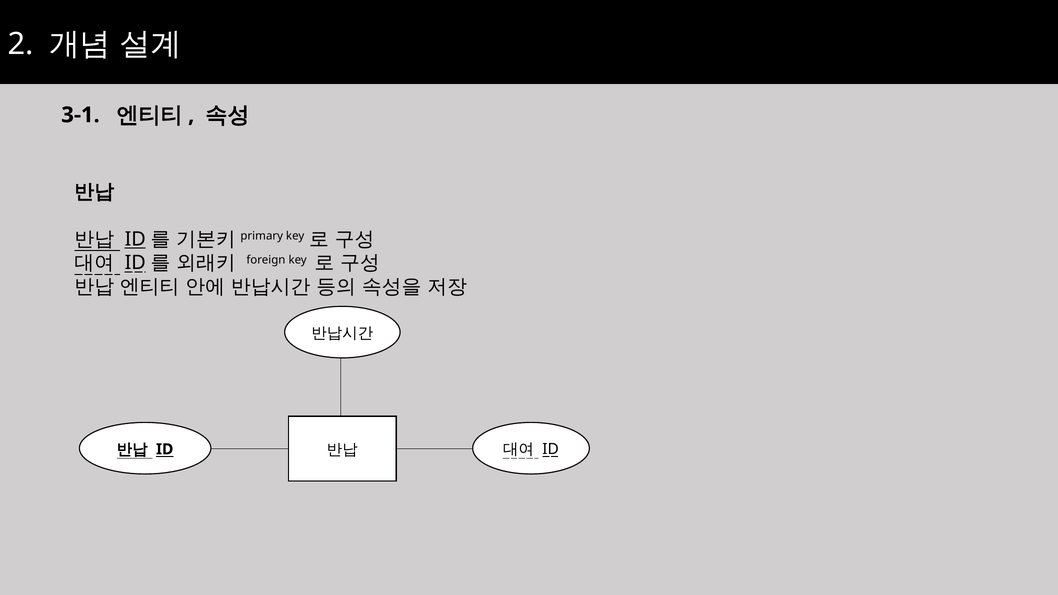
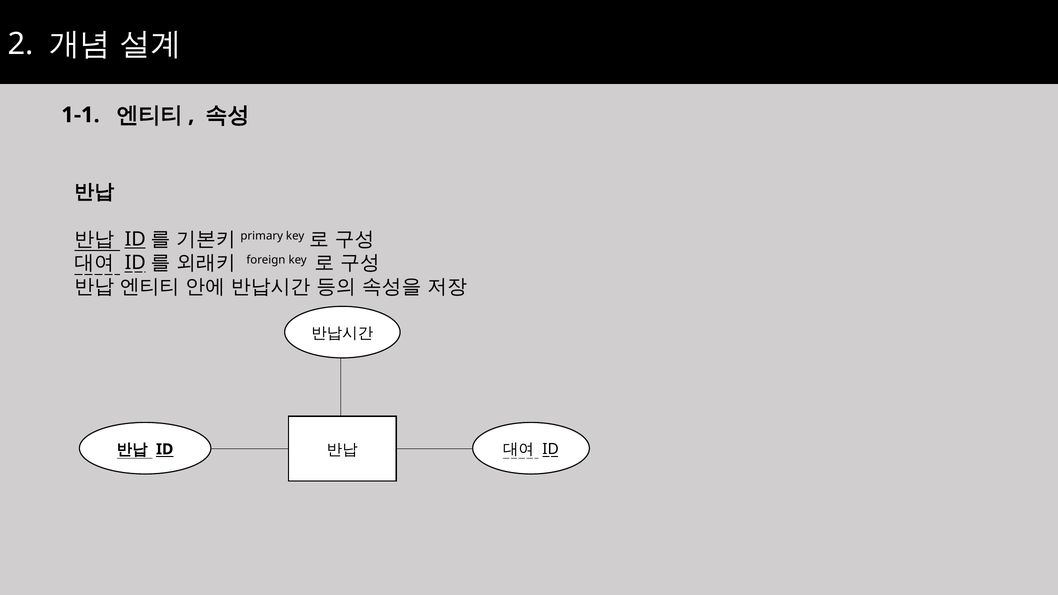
3-1: 3-1 -> 1-1 (80, 115)
